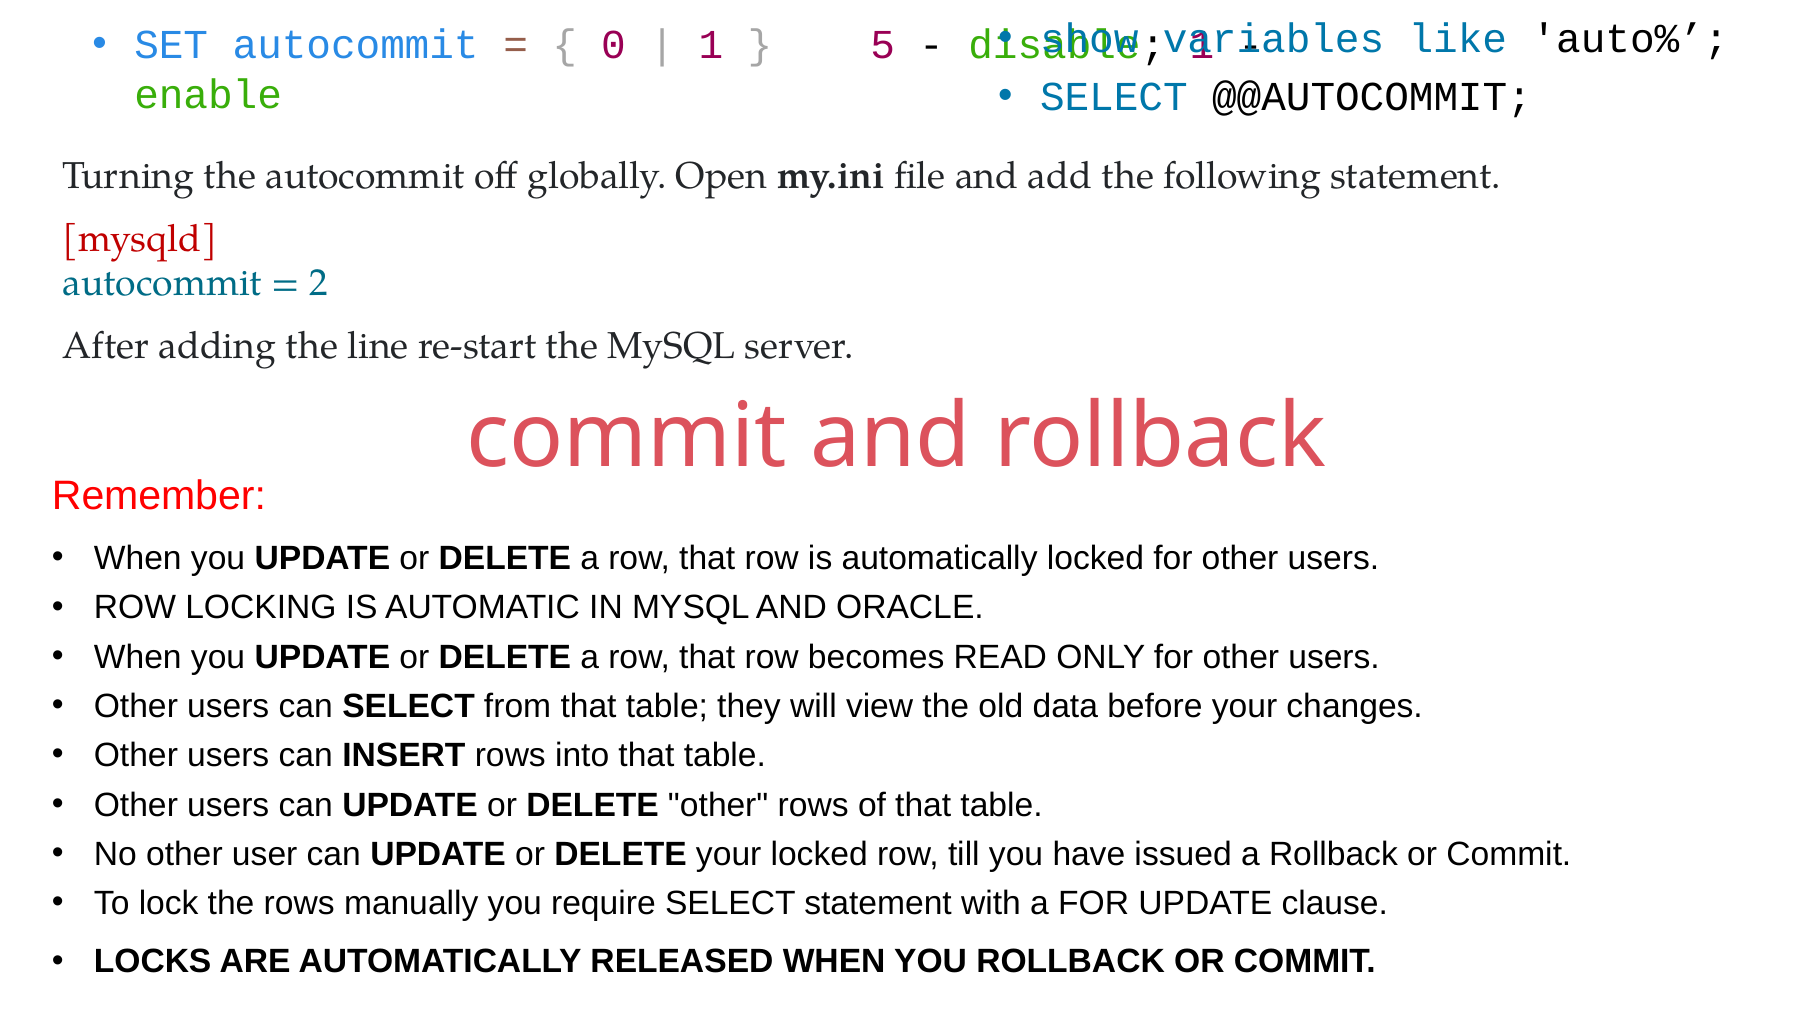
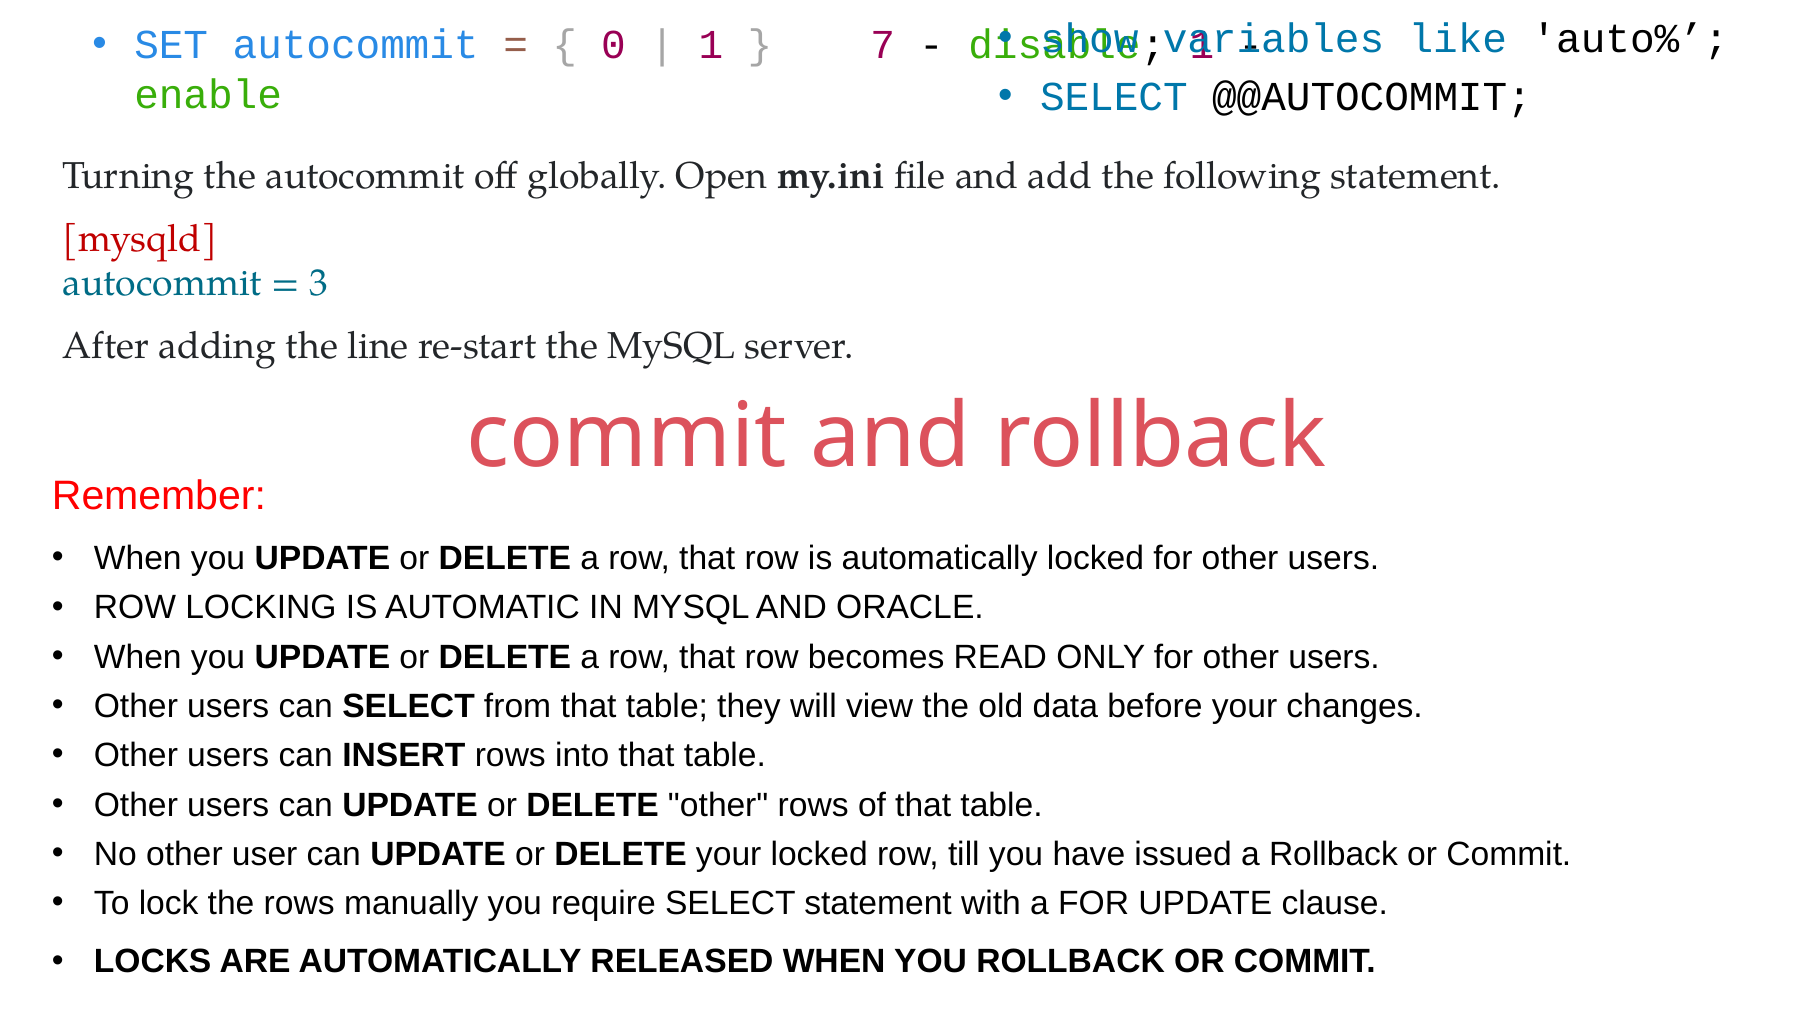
5: 5 -> 7 (883, 45)
2: 2 -> 3 (319, 283)
